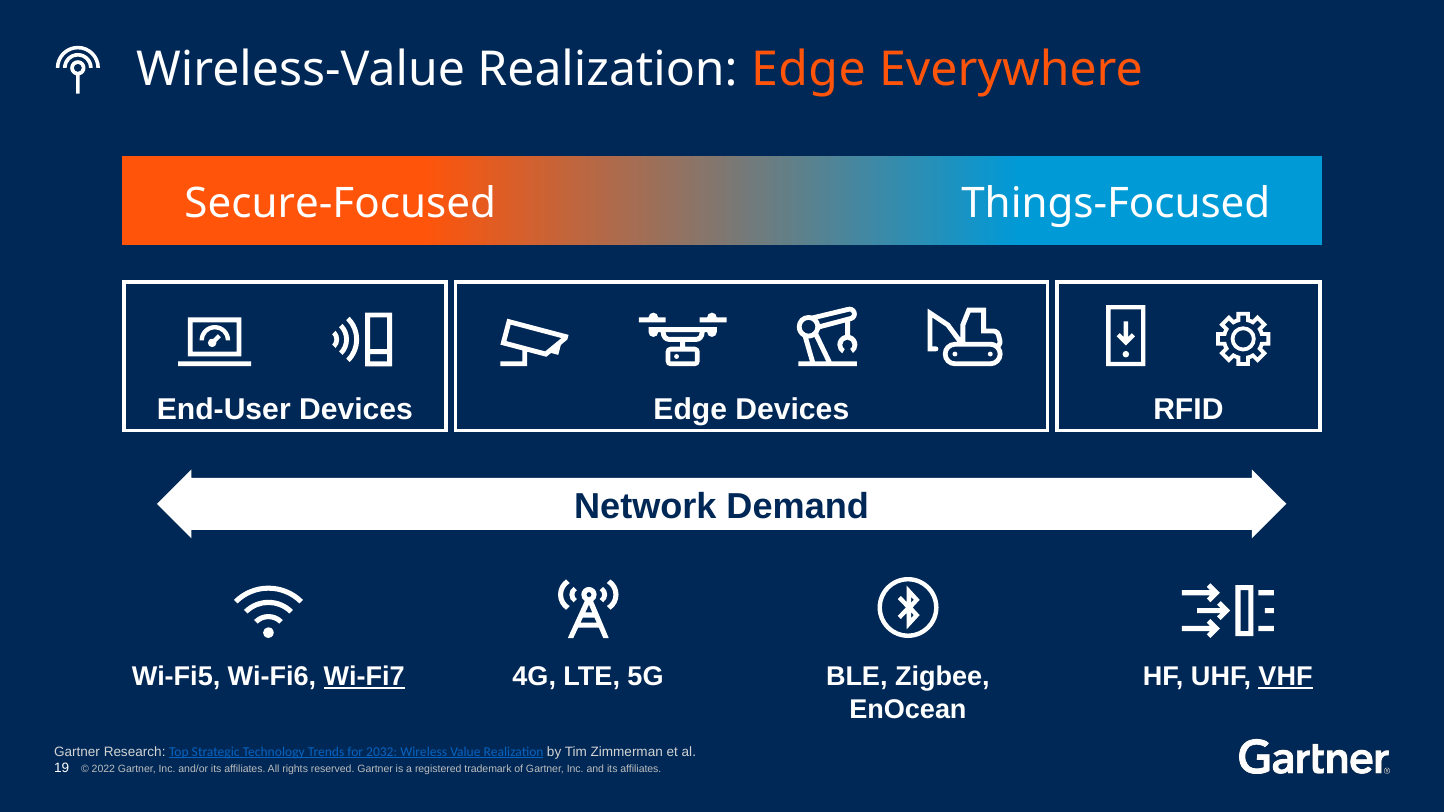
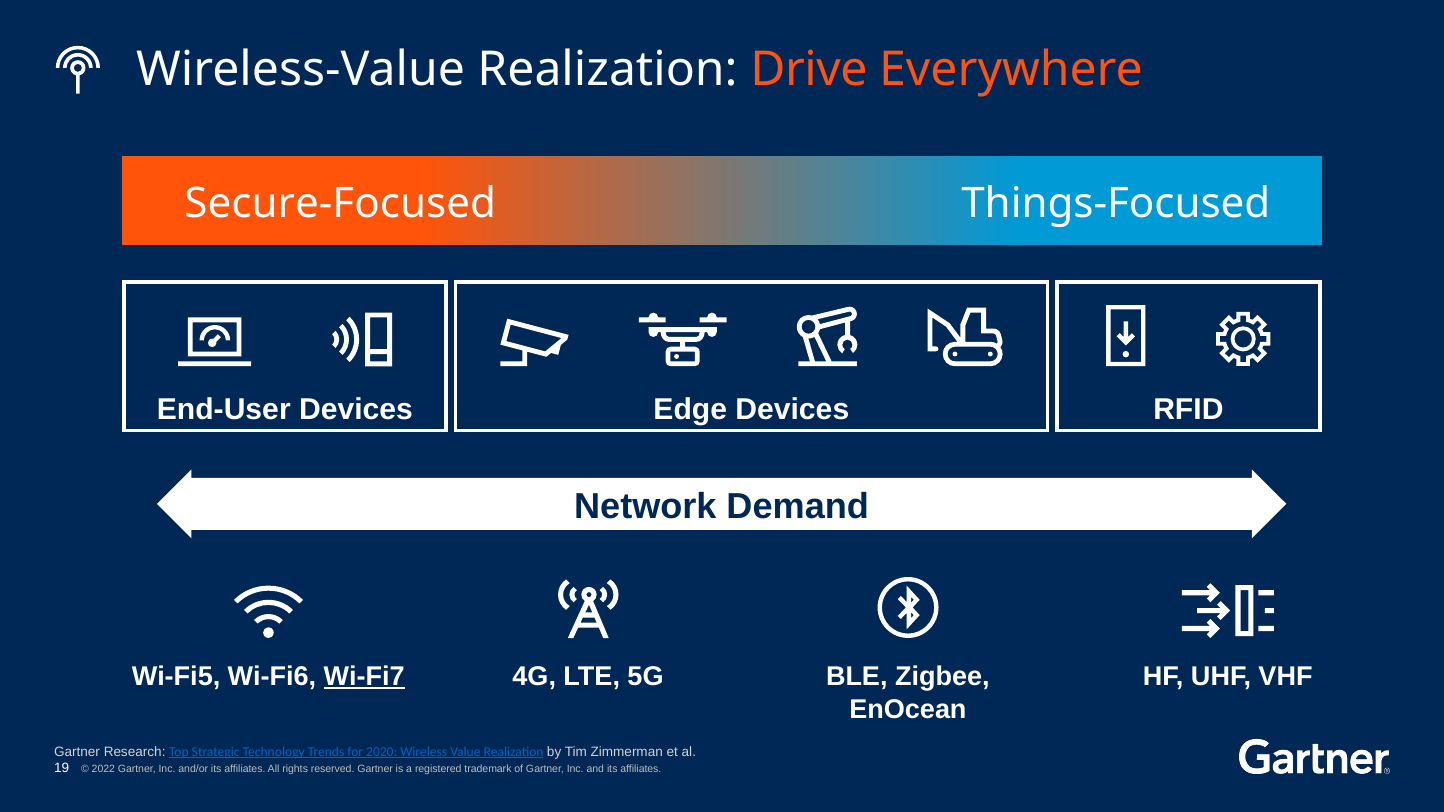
Realization Edge: Edge -> Drive (809, 69)
VHF underline: present -> none (1286, 677)
2032: 2032 -> 2020 (382, 752)
